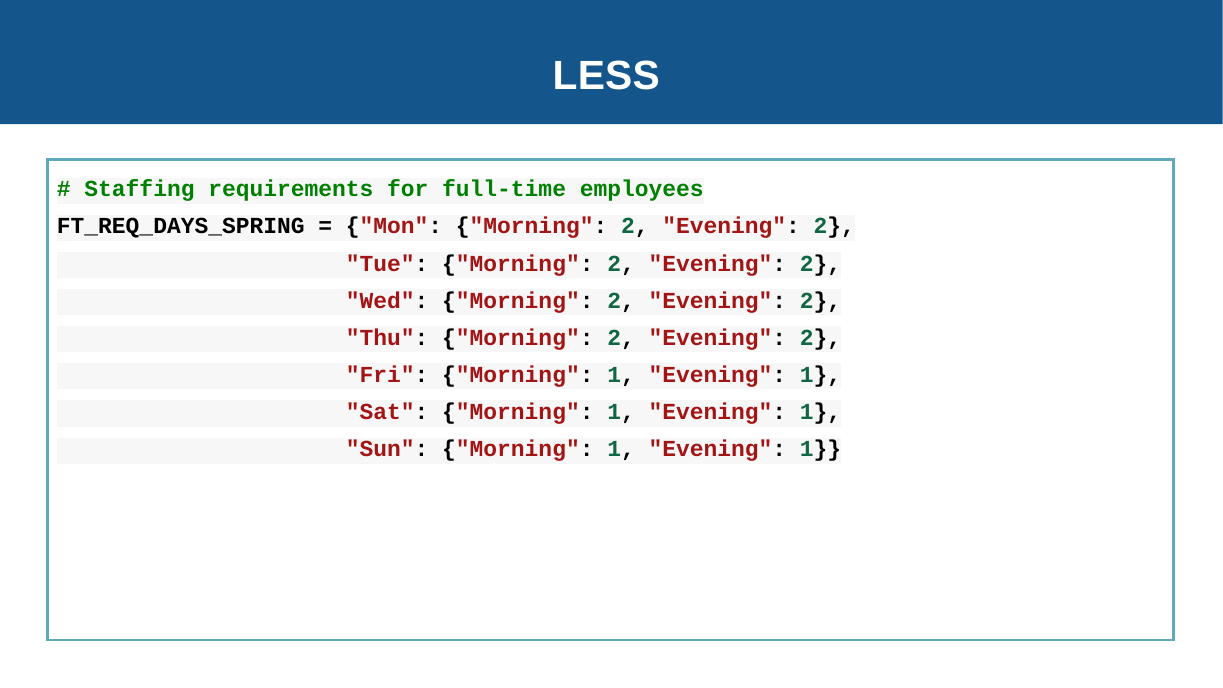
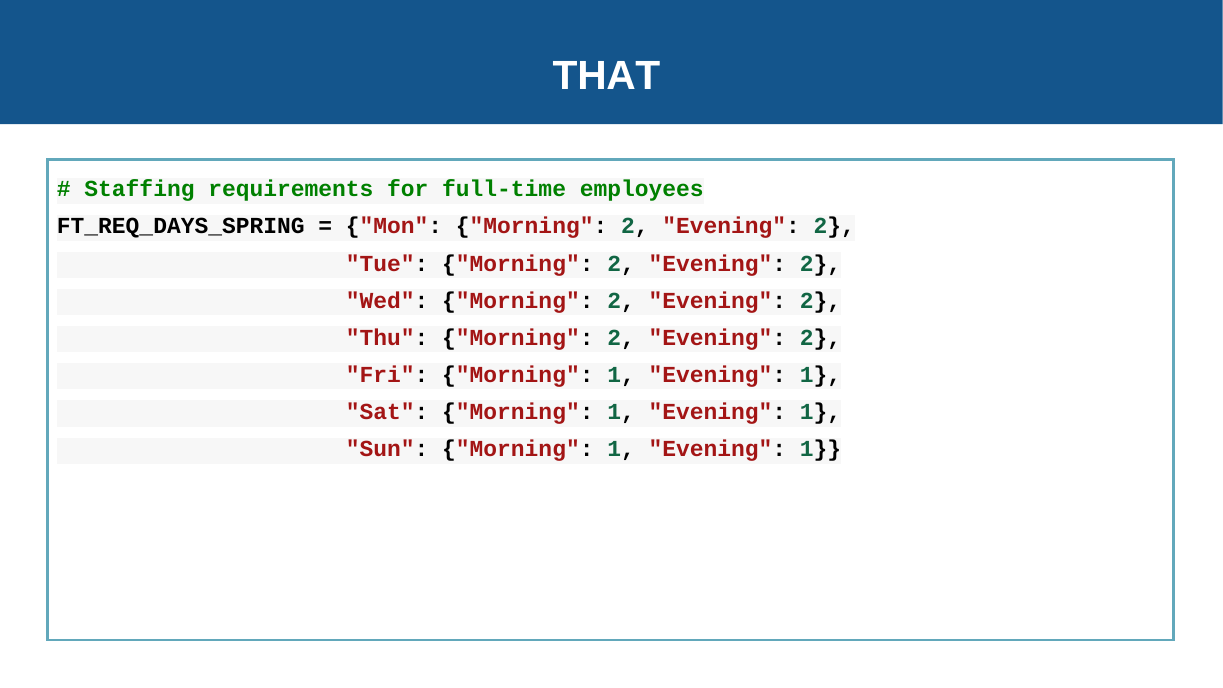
LESS: LESS -> THAT (607, 76)
